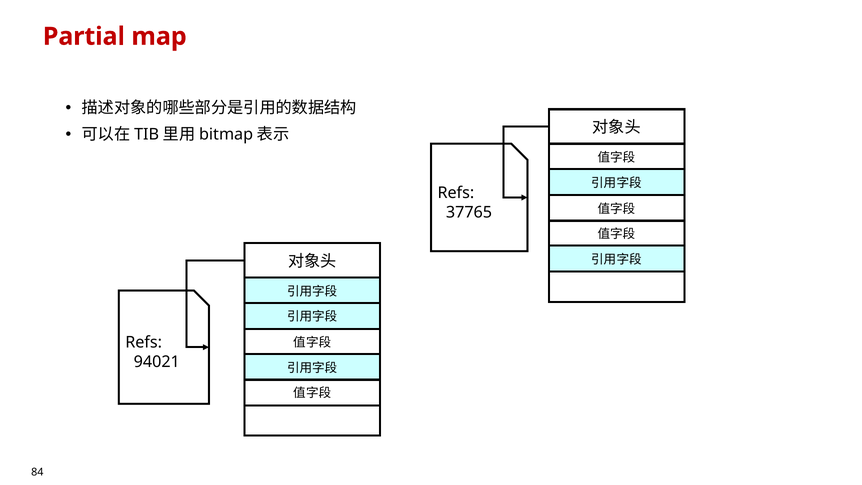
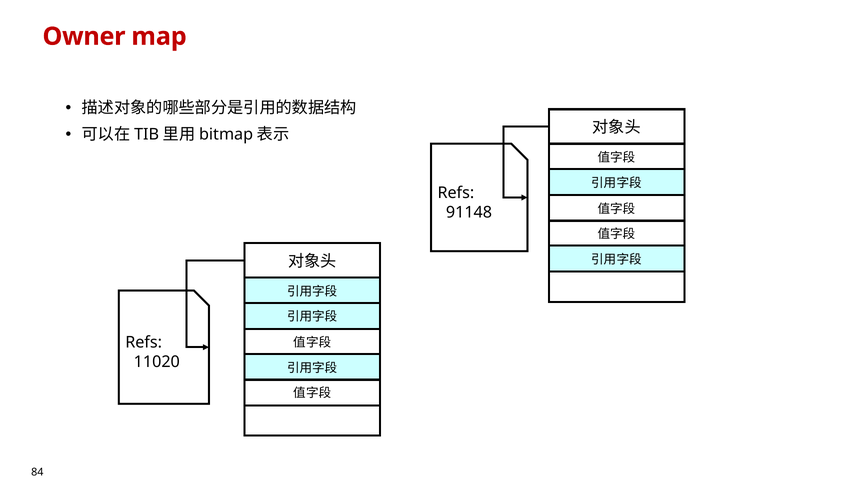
Partial: Partial -> Owner (84, 36)
37765: 37765 -> 91148 (469, 212)
94021: 94021 -> 11020 (157, 362)
